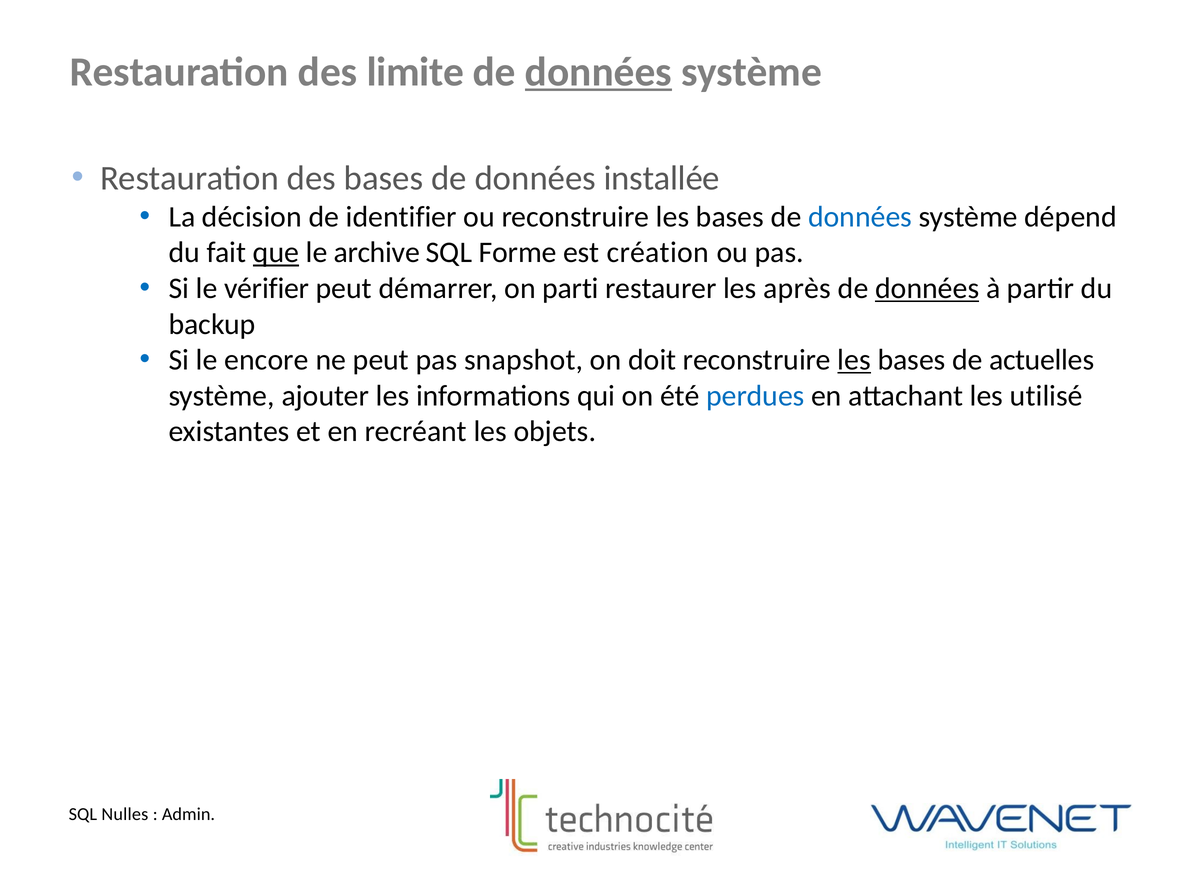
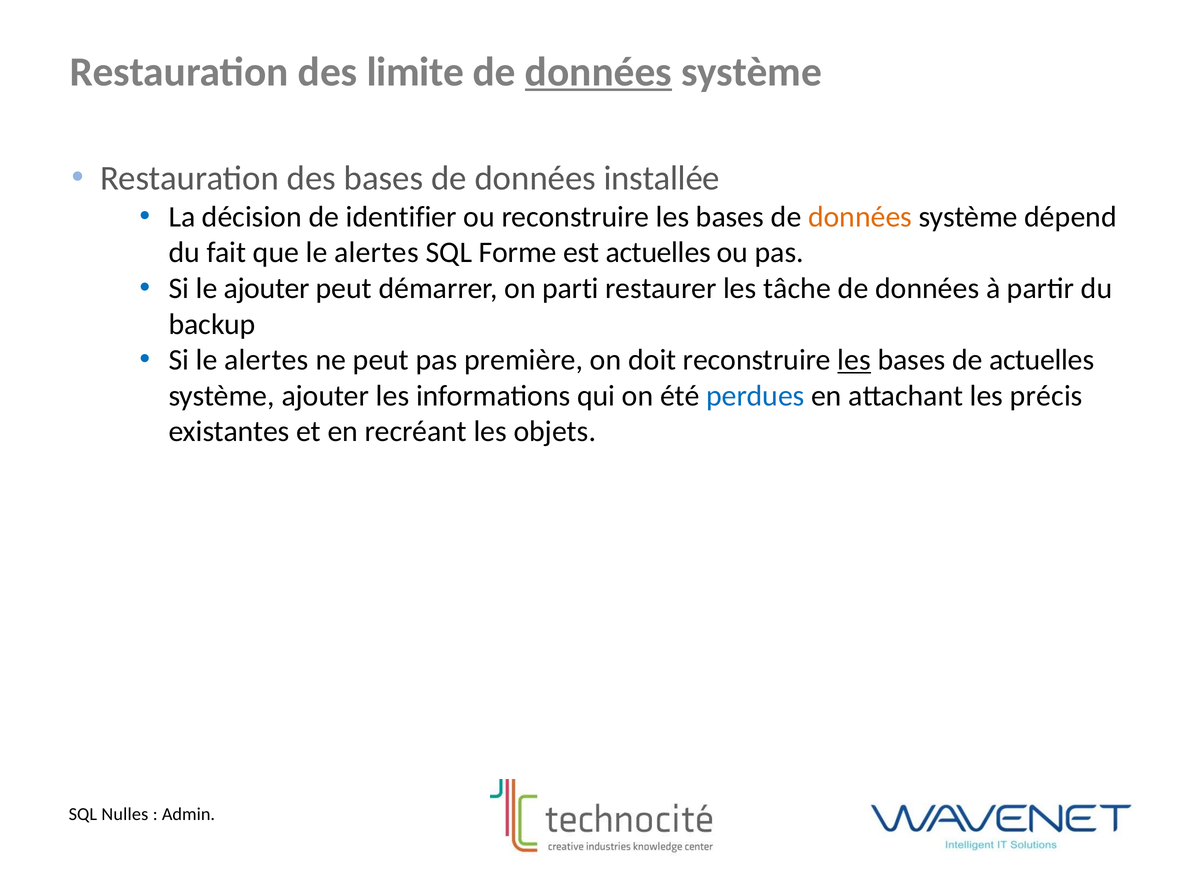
données colour: blue -> orange (860, 217)
que underline: present -> none (276, 253)
archive: archive -> alertes (376, 253)
est création: création -> actuelles (658, 253)
le vérifier: vérifier -> ajouter (267, 289)
après: après -> tâche (797, 289)
données underline: present -> none (927, 289)
Si le encore: encore -> alertes (266, 360)
snapshot: snapshot -> première (524, 360)
utilisé: utilisé -> précis (1046, 396)
